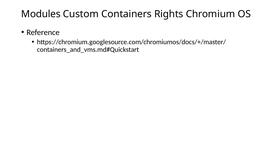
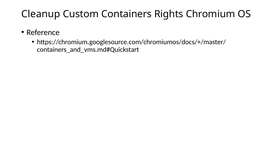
Modules: Modules -> Cleanup (41, 14)
